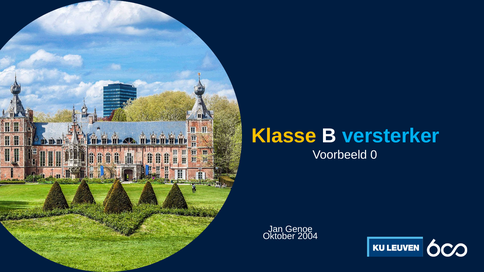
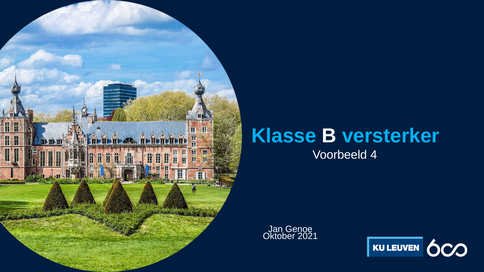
Klasse colour: yellow -> light blue (284, 136)
0: 0 -> 4 (374, 155)
2004: 2004 -> 2021 (308, 237)
